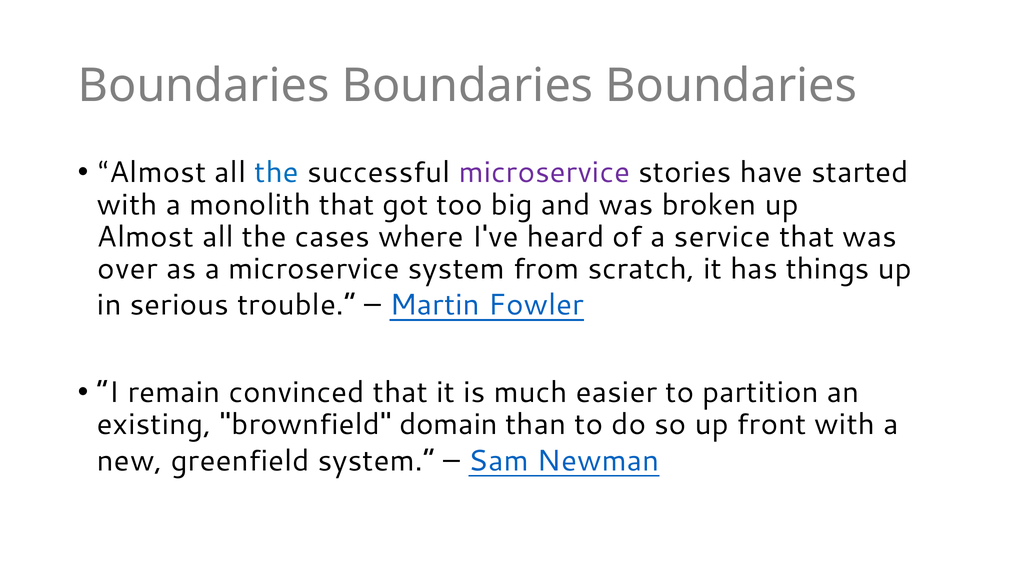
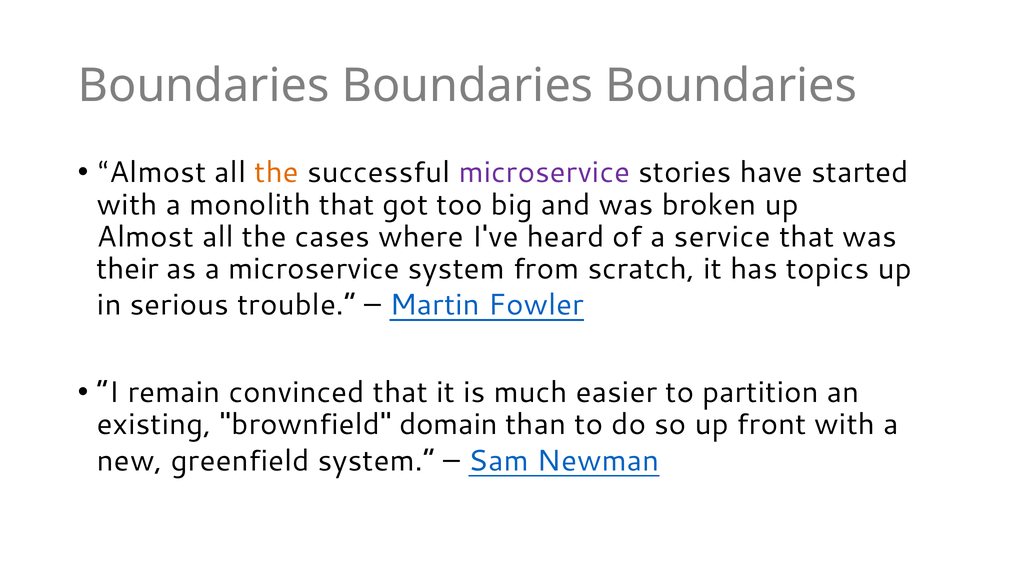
the colour: blue -> orange (277, 173)
over: over -> their (128, 269)
things: things -> topics (828, 269)
